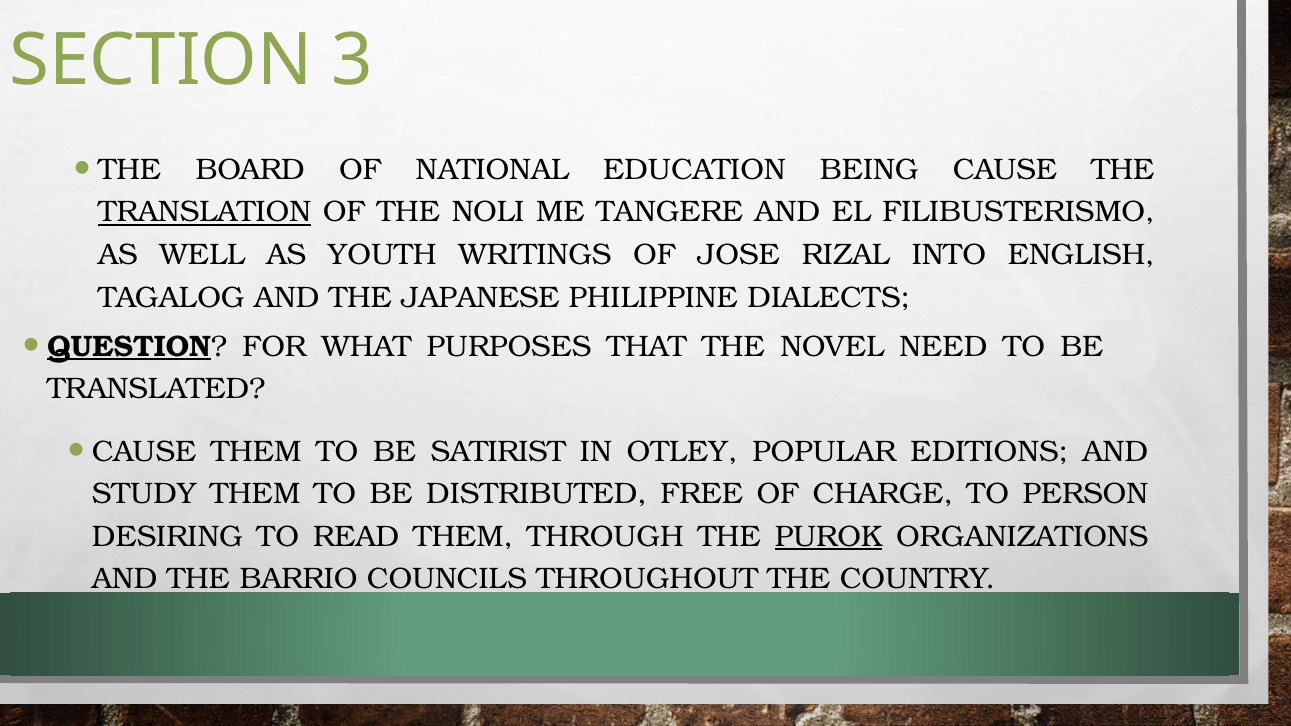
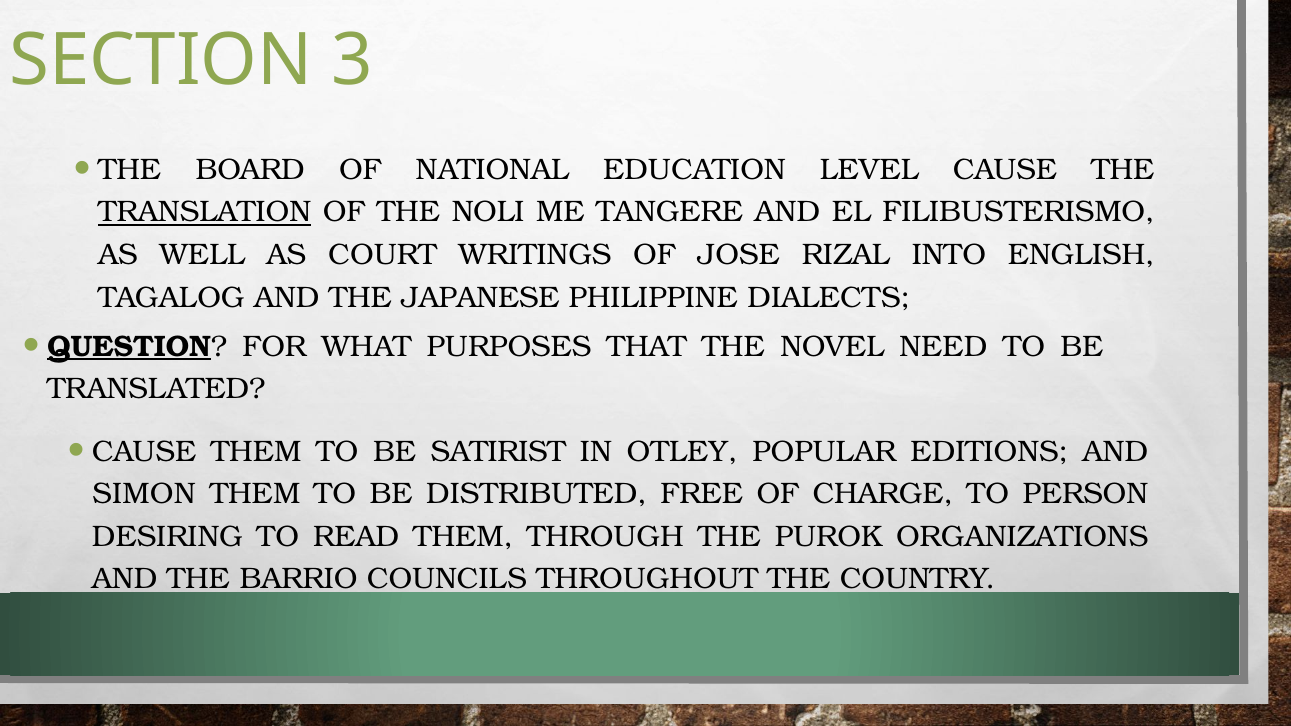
BEING: BEING -> LEVEL (869, 170)
YOUTH: YOUTH -> COURT (382, 255)
STUDY: STUDY -> SIMON (144, 494)
PUROK underline: present -> none (829, 537)
